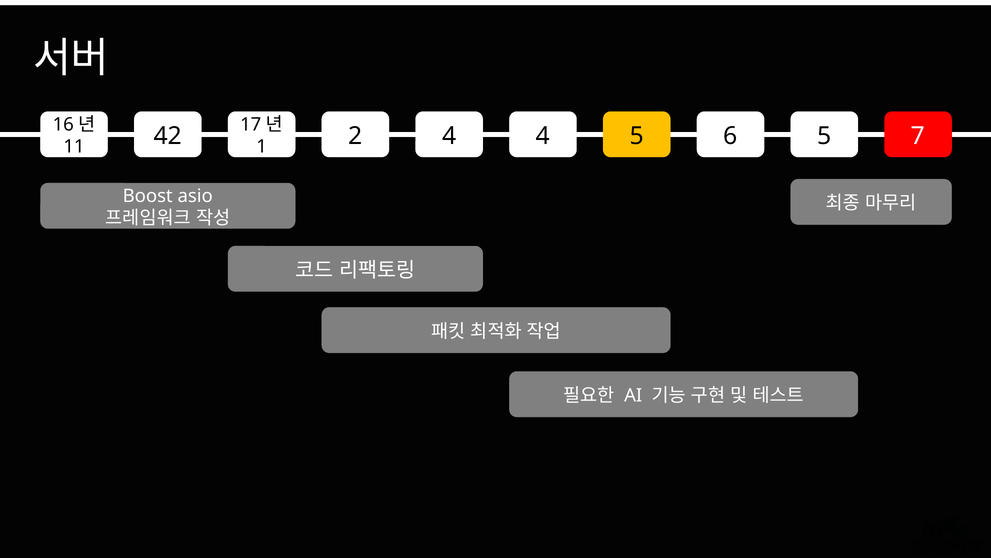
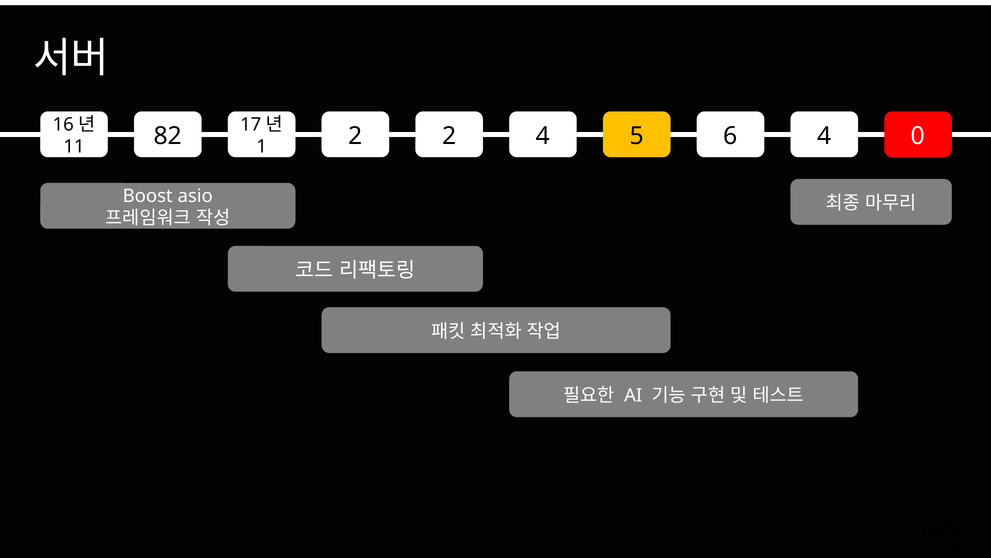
2 4: 4 -> 2 (449, 136)
6 5: 5 -> 4 (824, 136)
7: 7 -> 0 (918, 136)
42: 42 -> 82 (168, 136)
